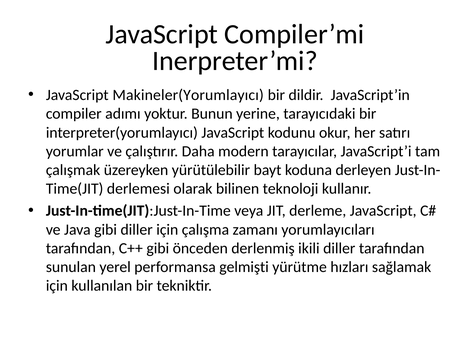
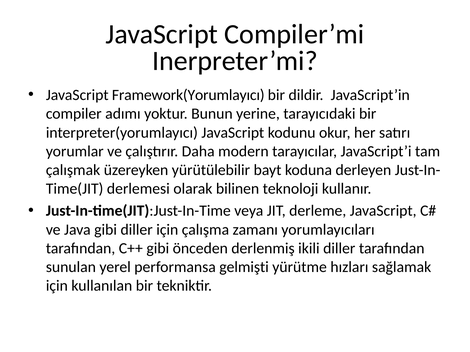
Makineler(Yorumlayıcı: Makineler(Yorumlayıcı -> Framework(Yorumlayıcı (188, 95)
